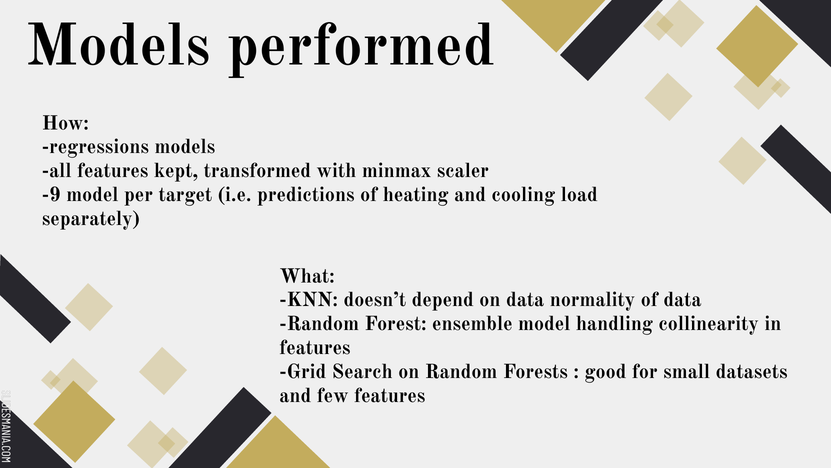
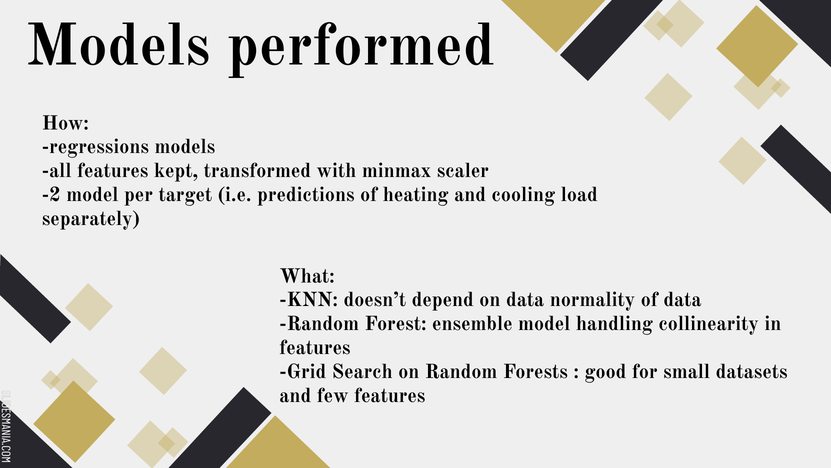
-9: -9 -> -2 (51, 194)
